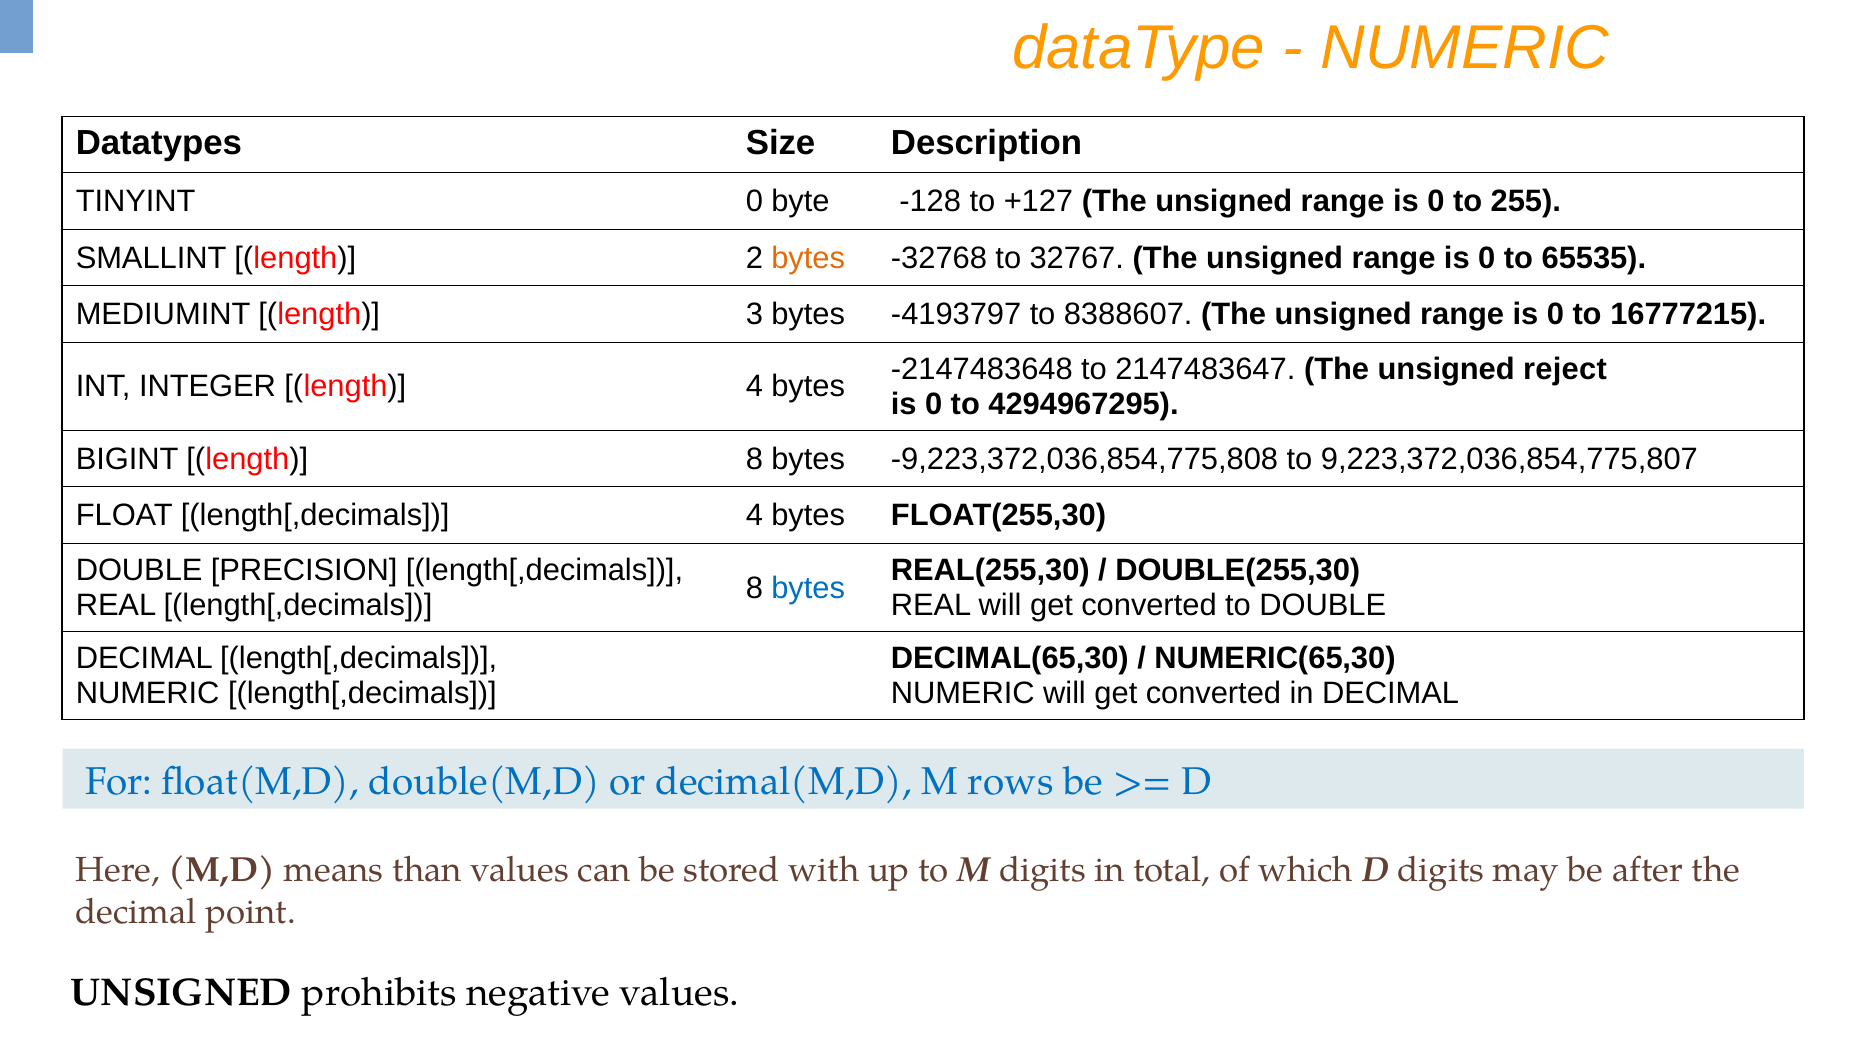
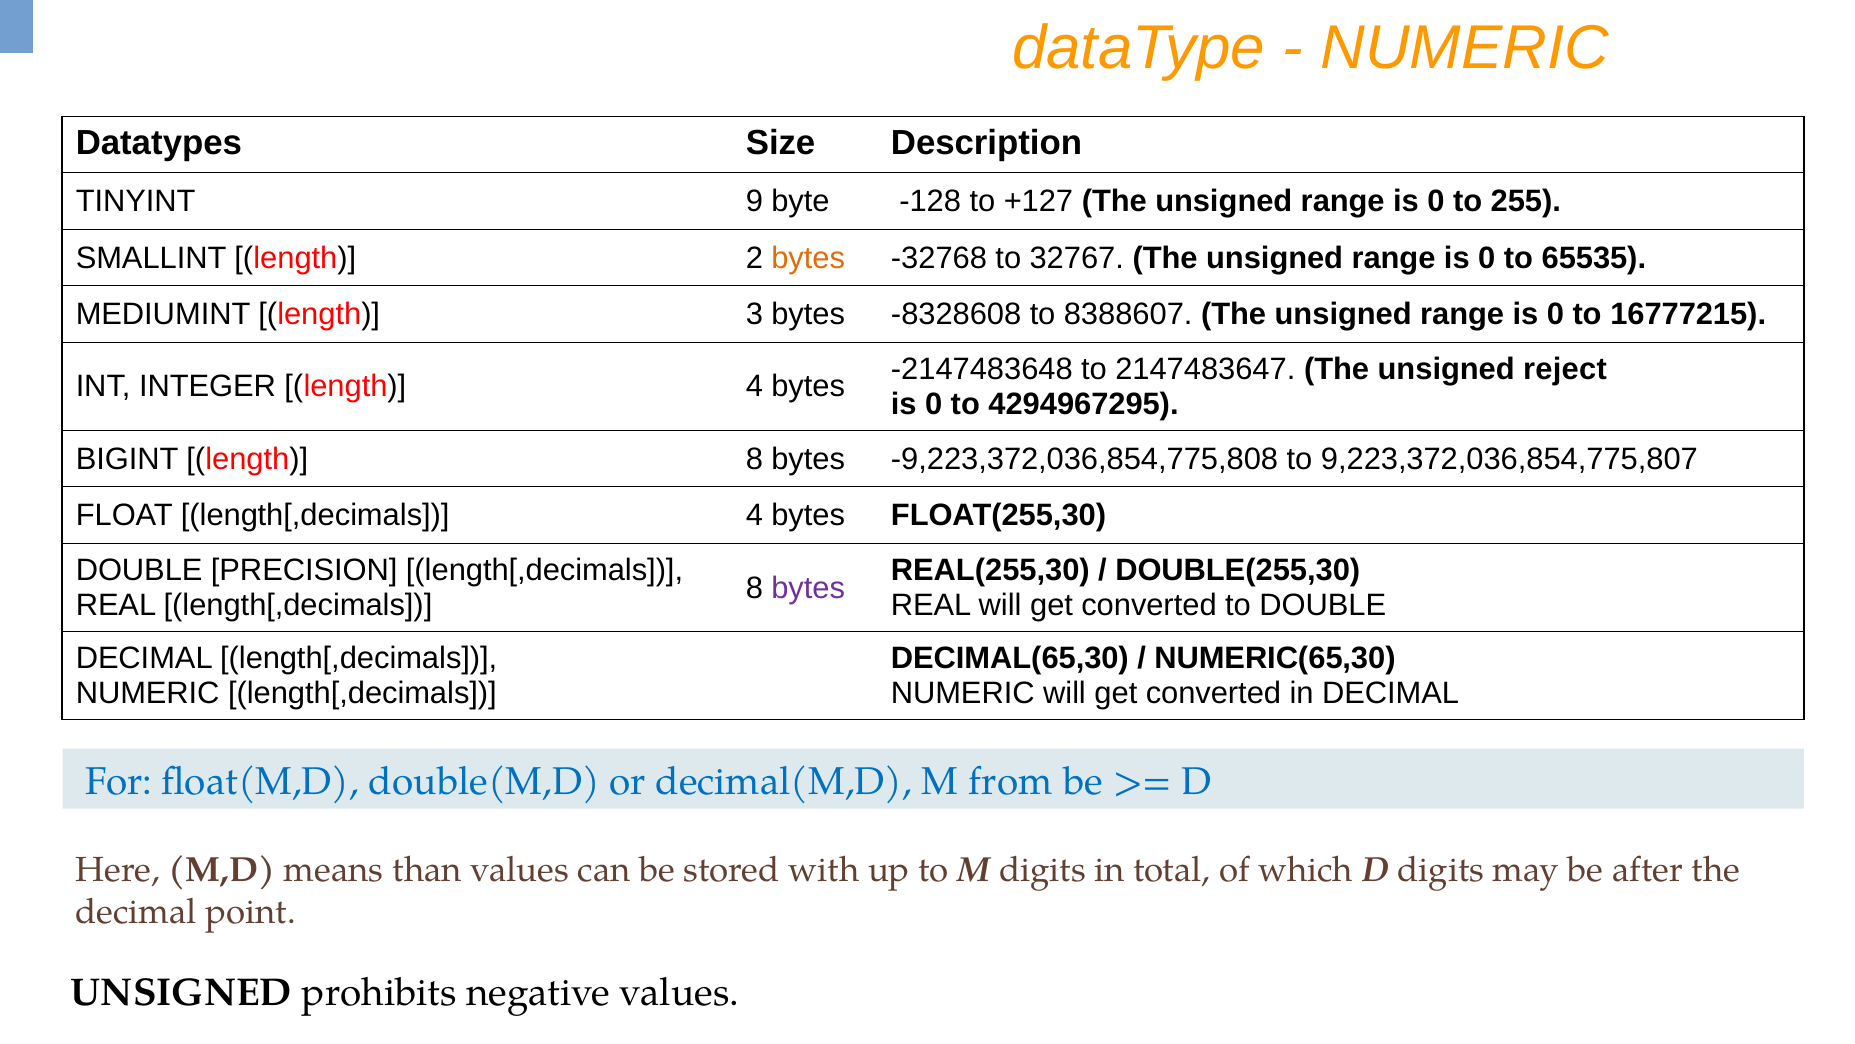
TINYINT 0: 0 -> 9 (754, 201)
-4193797: -4193797 -> -8328608 (956, 314)
bytes colour: blue -> purple (808, 587)
rows: rows -> from (1011, 781)
